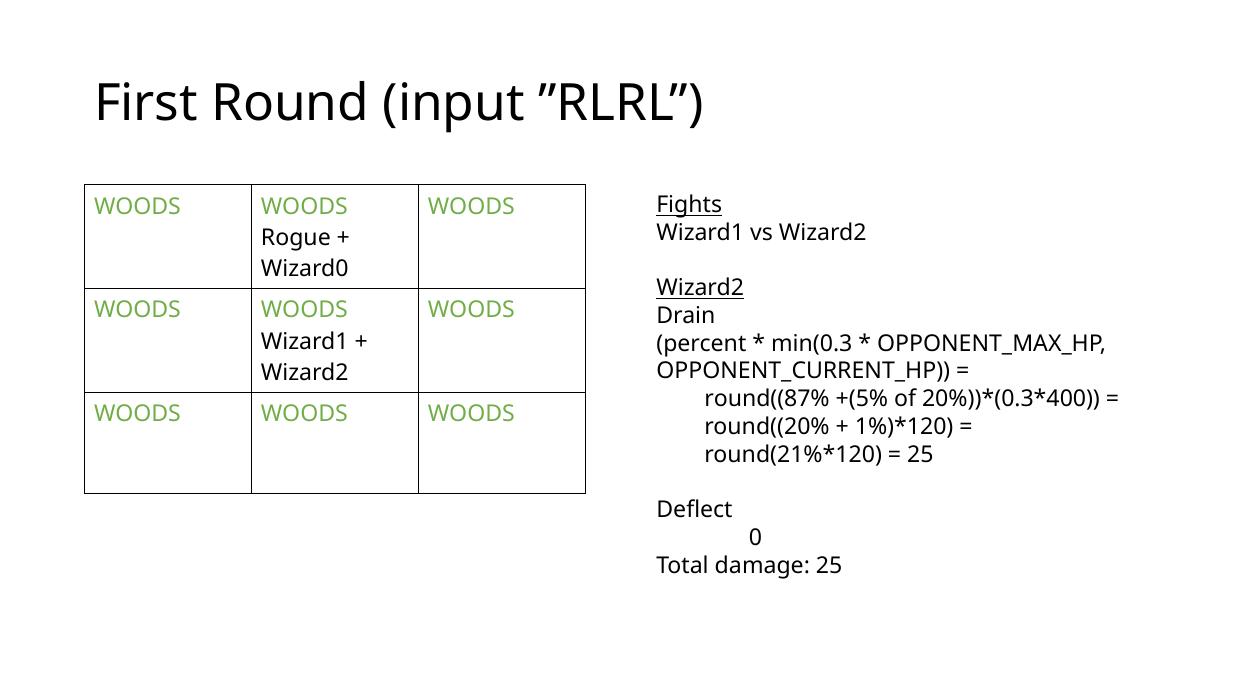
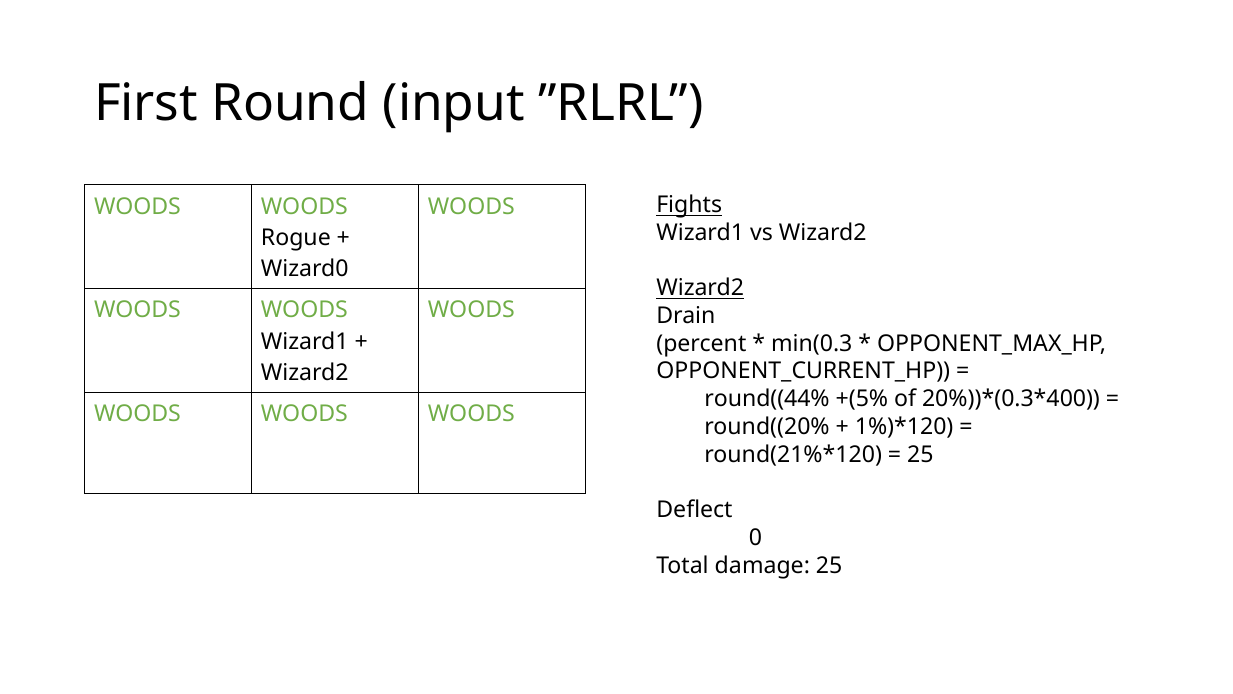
round((87%: round((87% -> round((44% (767, 399)
